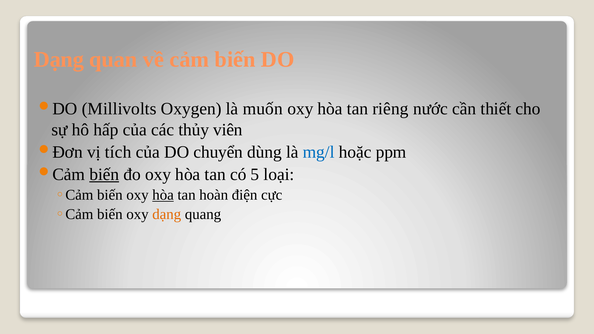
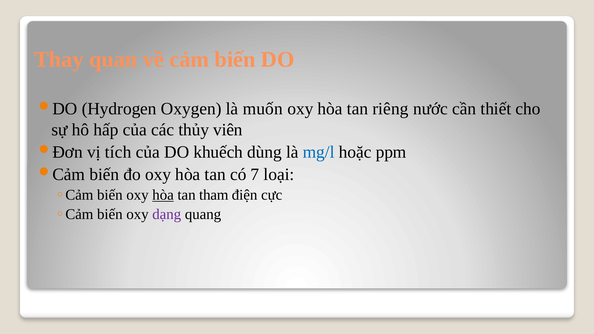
Dạng: Dạng -> Thay (59, 59)
Millivolts: Millivolts -> Hydrogen (119, 109)
chuyển: chuyển -> khuếch (218, 152)
biến underline: present -> none (104, 174)
5: 5 -> 7 (255, 174)
hoàn: hoàn -> tham (214, 195)
dạng colour: orange -> purple (167, 214)
